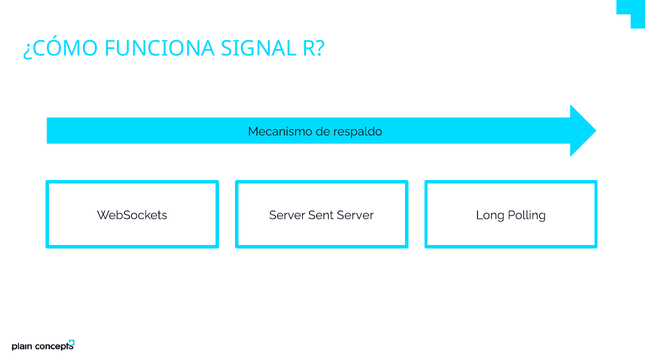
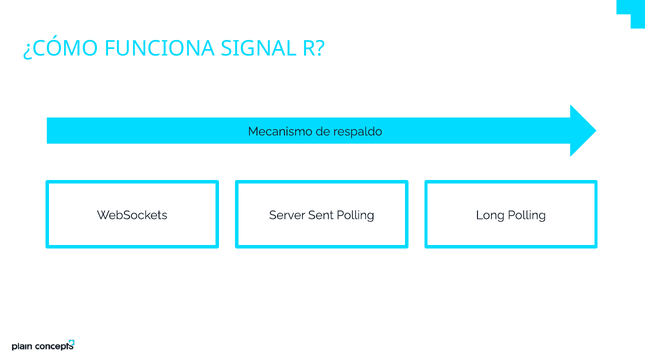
Sent Server: Server -> Polling (355, 215)
